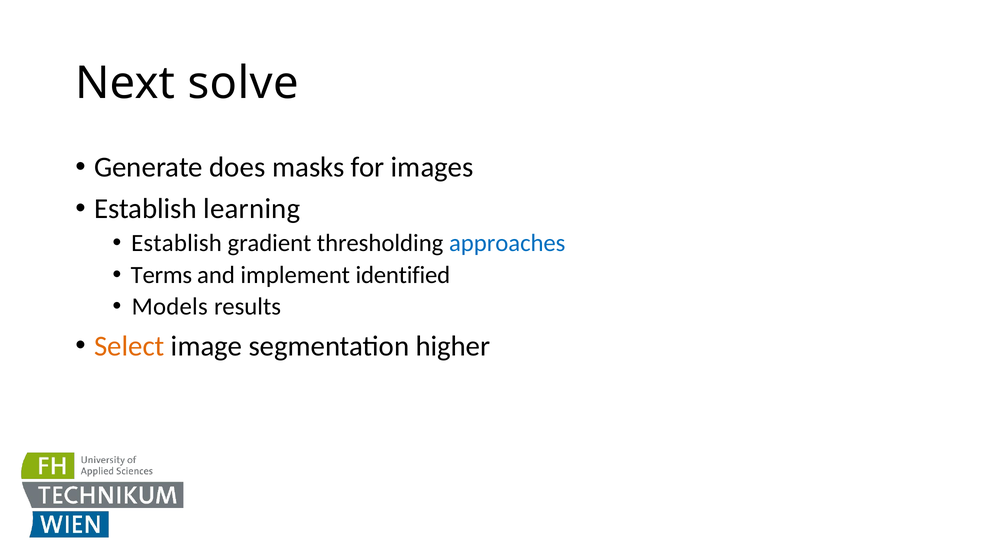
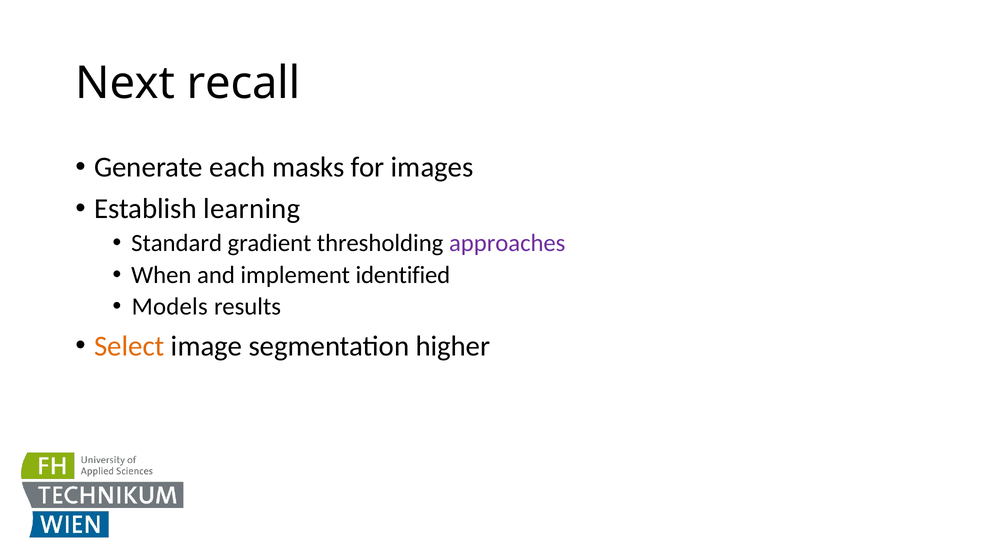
solve: solve -> recall (244, 83)
does: does -> each (237, 167)
Establish: Establish -> Standard (177, 243)
approaches colour: blue -> purple (507, 243)
Terms: Terms -> When (161, 275)
